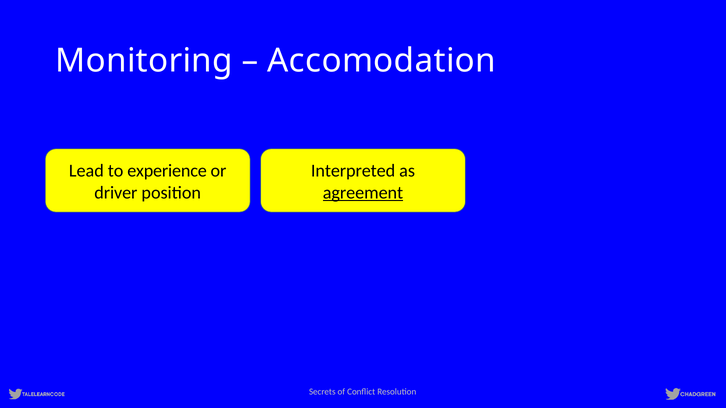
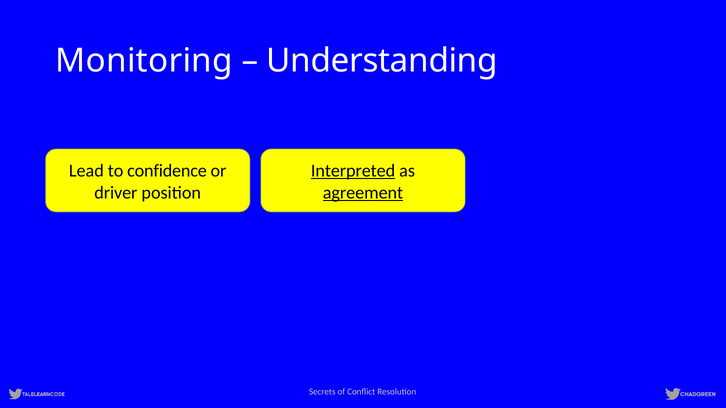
Accomodation: Accomodation -> Understanding (382, 61)
experience: experience -> confidence (167, 171)
Interpreted underline: none -> present (353, 171)
